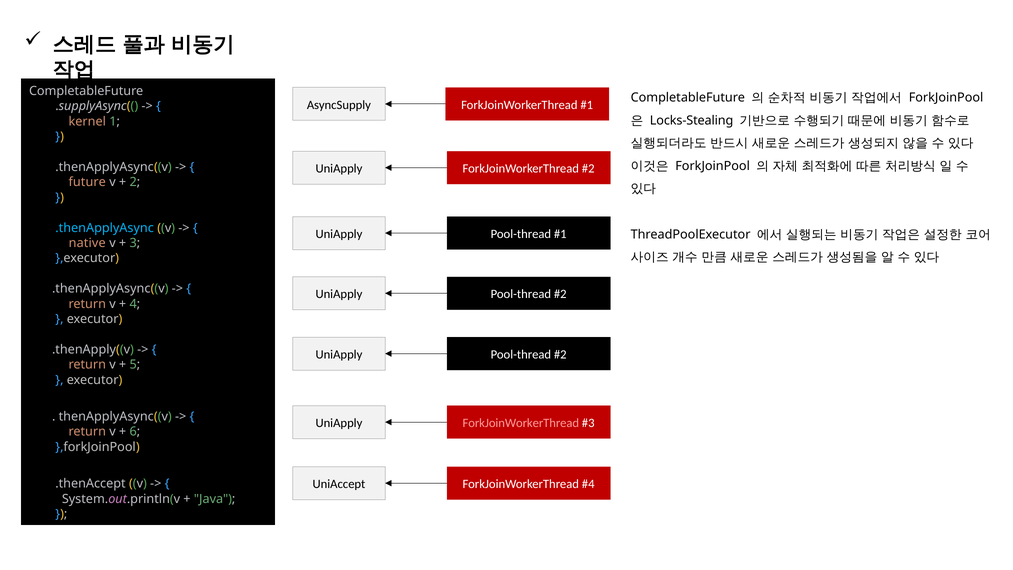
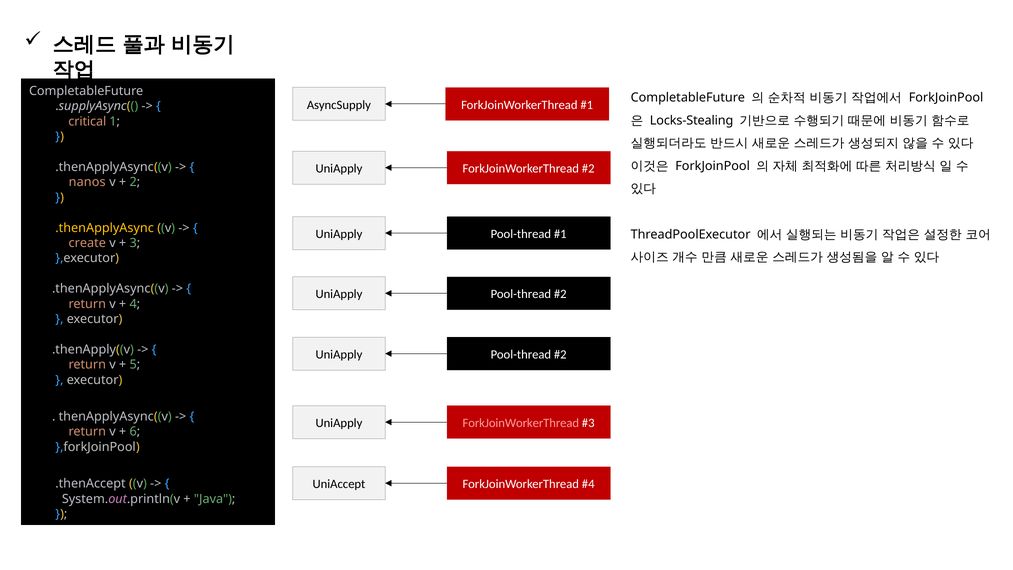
kernel: kernel -> critical (87, 121)
future: future -> nanos (87, 182)
.thenApplyAsync colour: light blue -> yellow (105, 228)
native: native -> create (87, 243)
